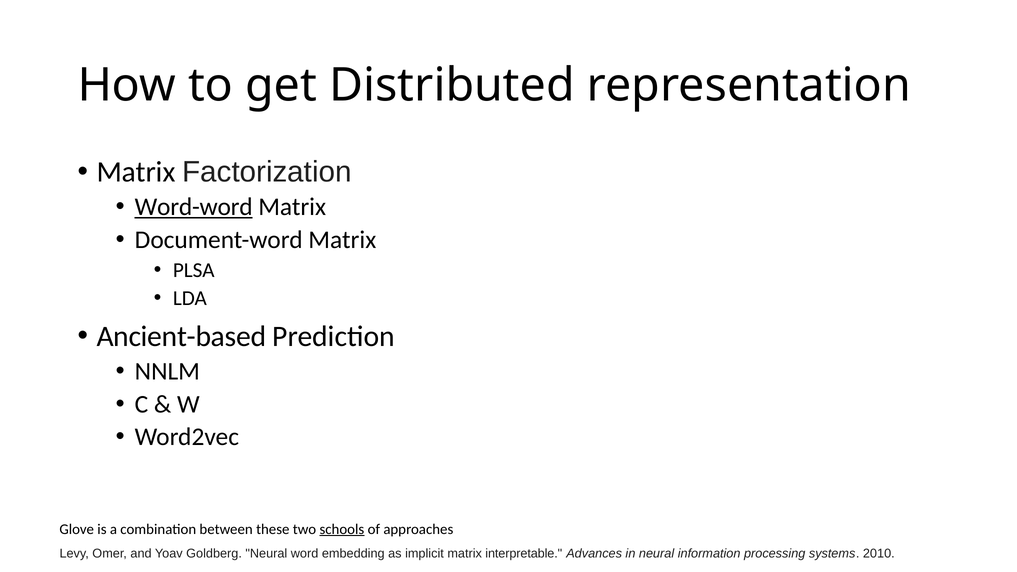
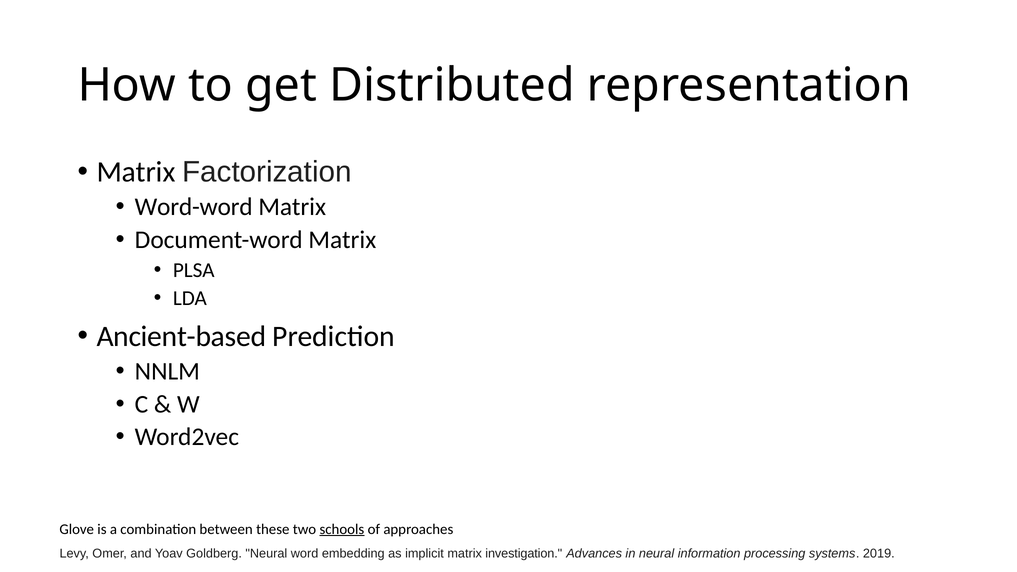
Word-word underline: present -> none (194, 207)
interpretable: interpretable -> investigation (524, 553)
2010: 2010 -> 2019 (879, 553)
